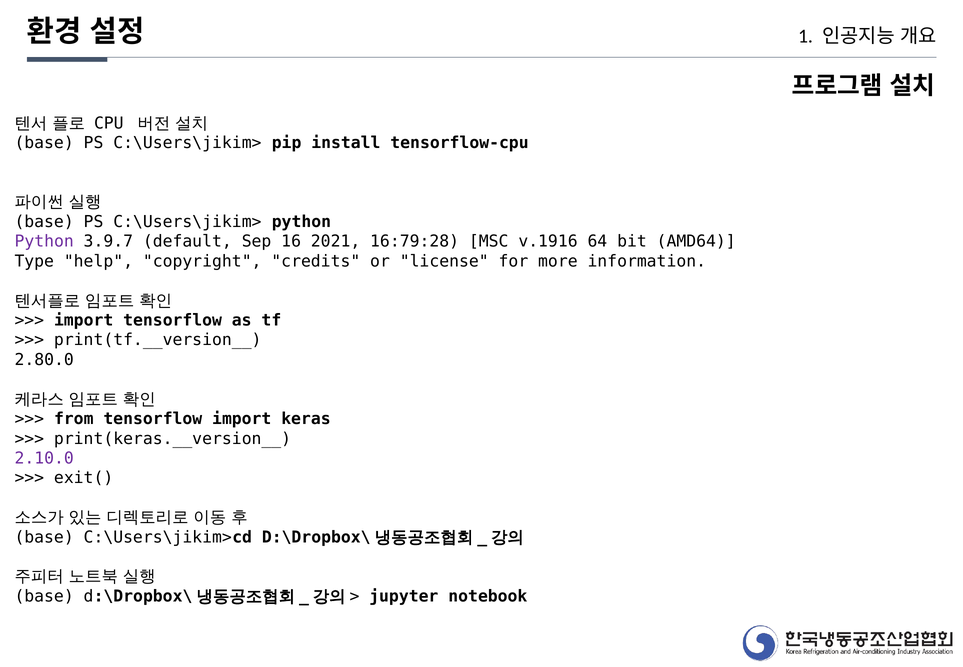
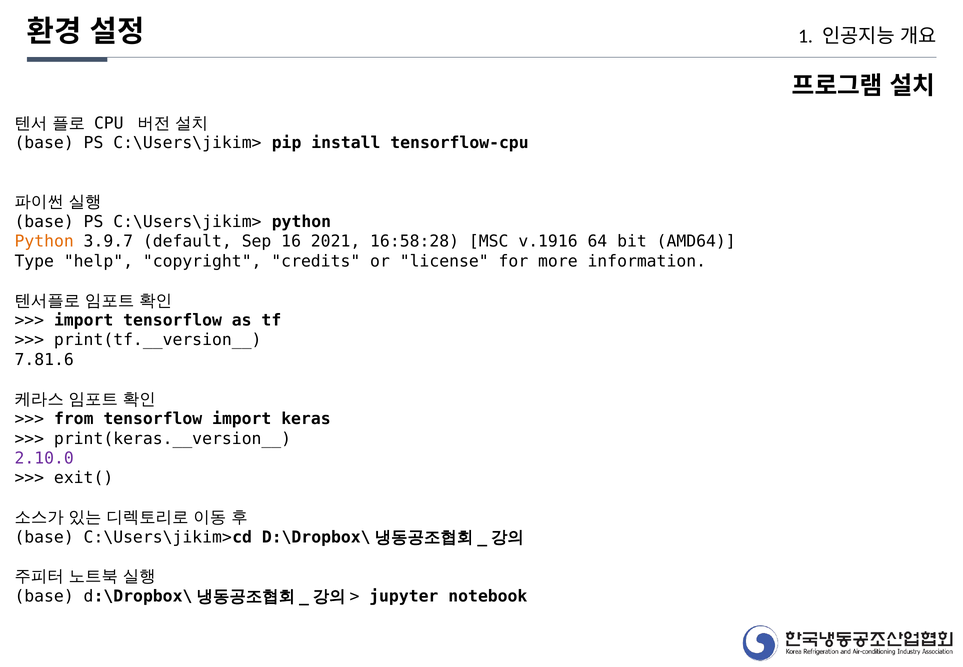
Python colour: purple -> orange (44, 241)
16:79:28: 16:79:28 -> 16:58:28 (415, 241)
2.80.0: 2.80.0 -> 7.81.6 (44, 360)
